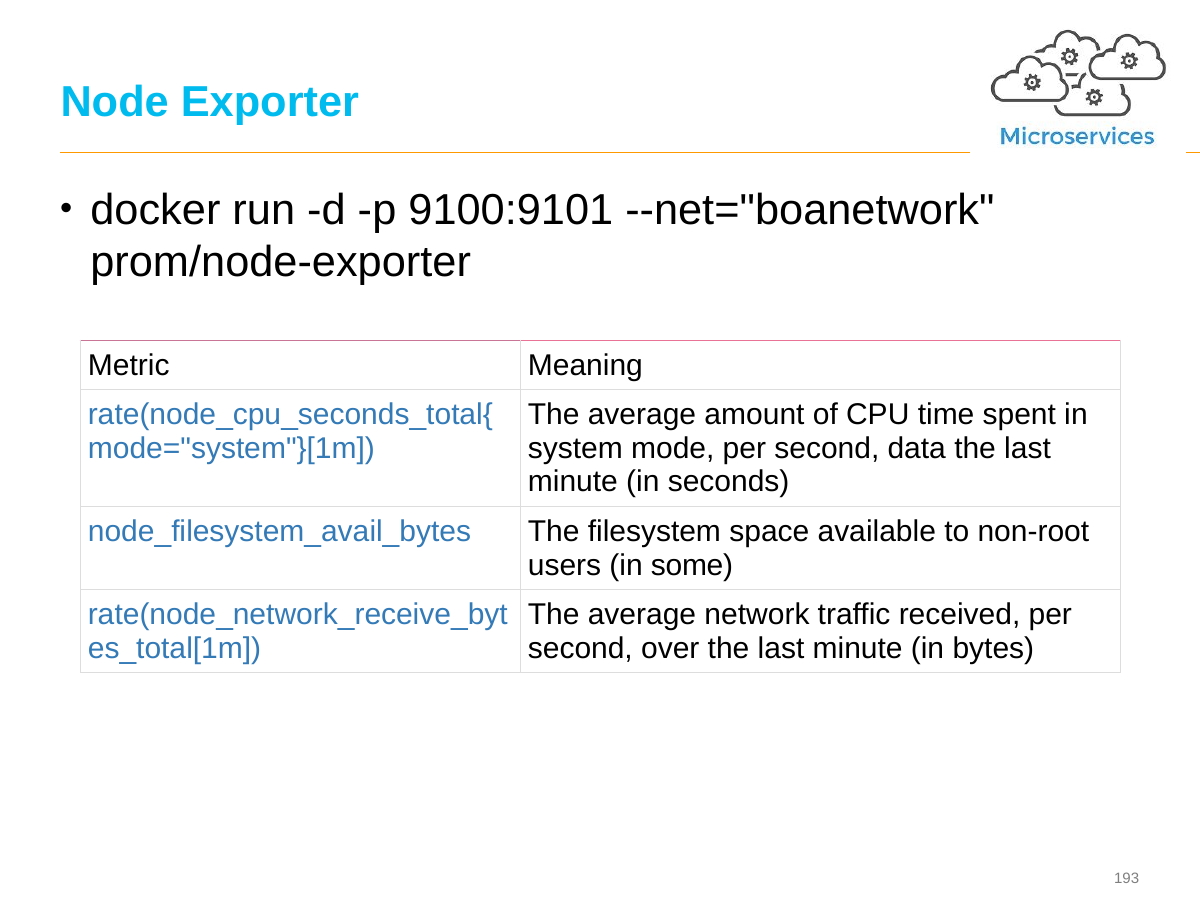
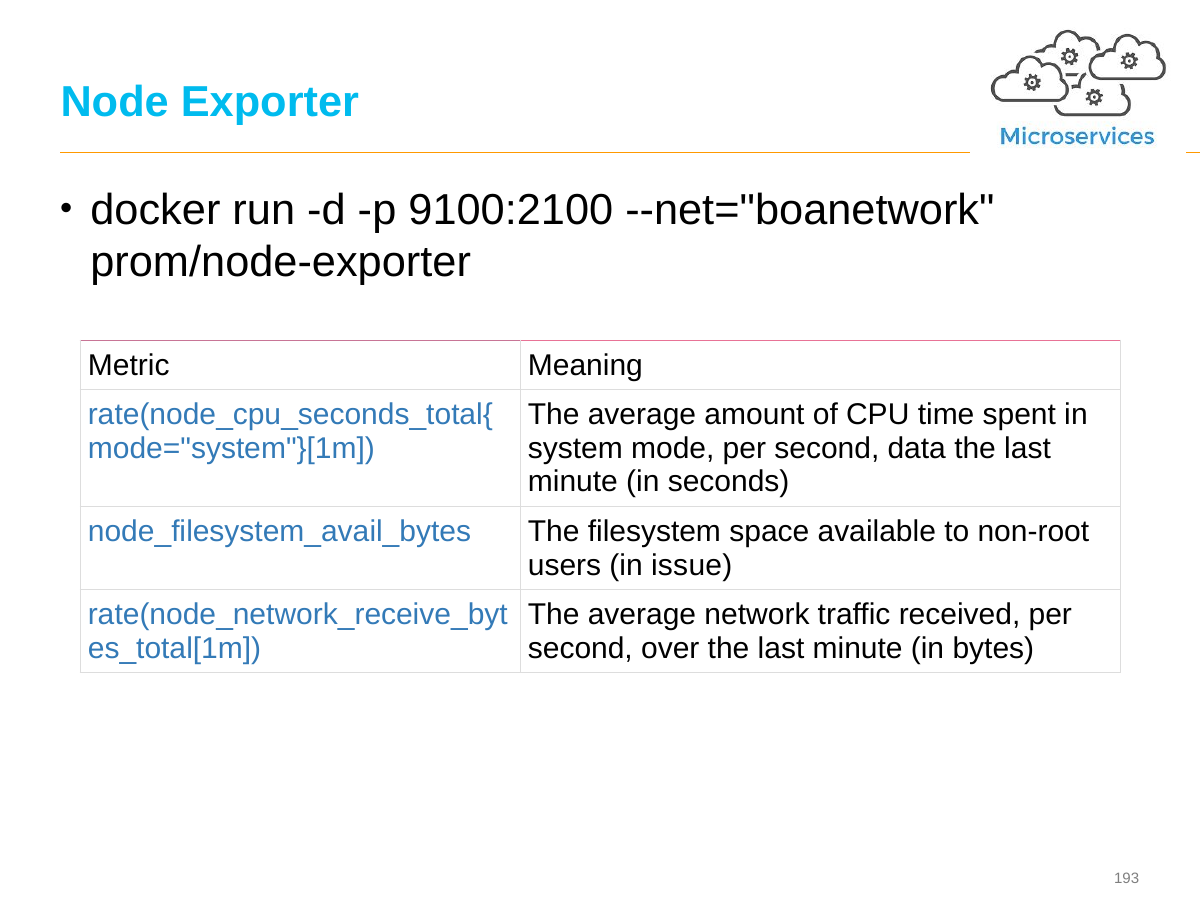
9100:9101: 9100:9101 -> 9100:2100 (511, 210)
some: some -> issue (692, 565)
